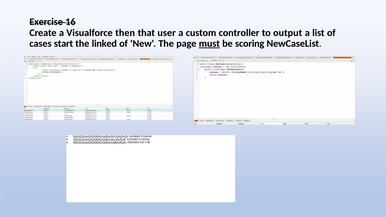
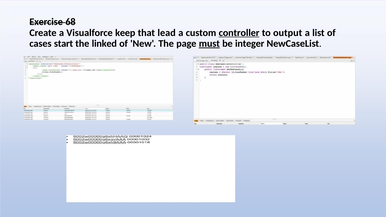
16: 16 -> 68 (70, 22)
then: then -> keep (125, 33)
user: user -> lead (167, 33)
controller underline: none -> present (239, 33)
scoring: scoring -> integer (250, 44)
